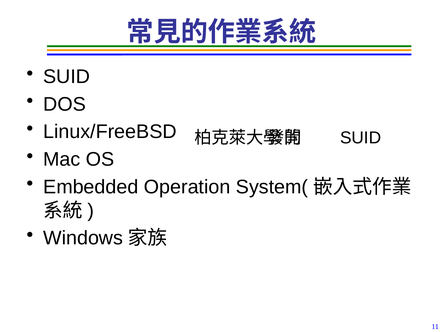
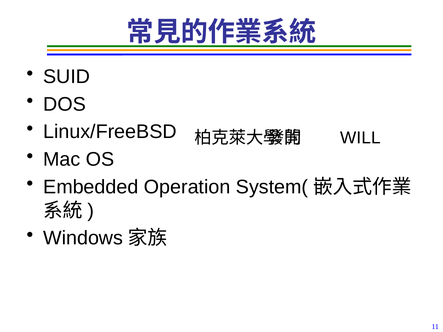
SUID: SUID -> WILL (361, 138)
